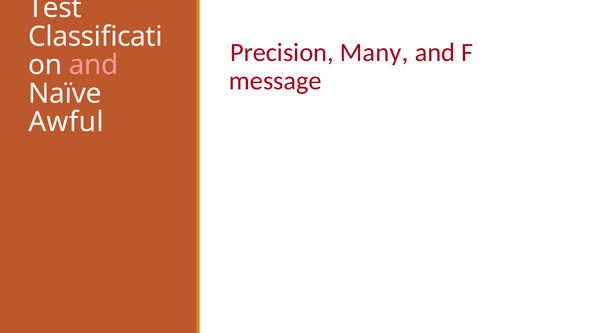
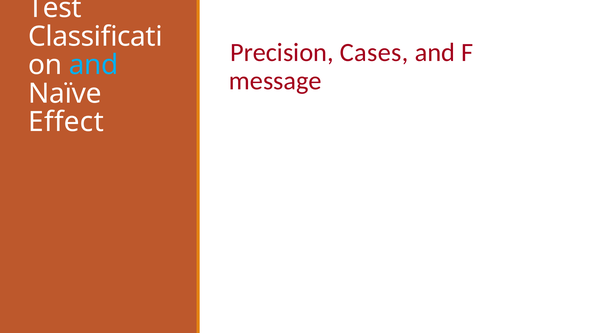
Many: Many -> Cases (374, 53)
and colour: pink -> light blue (94, 65)
Awful: Awful -> Effect (66, 122)
